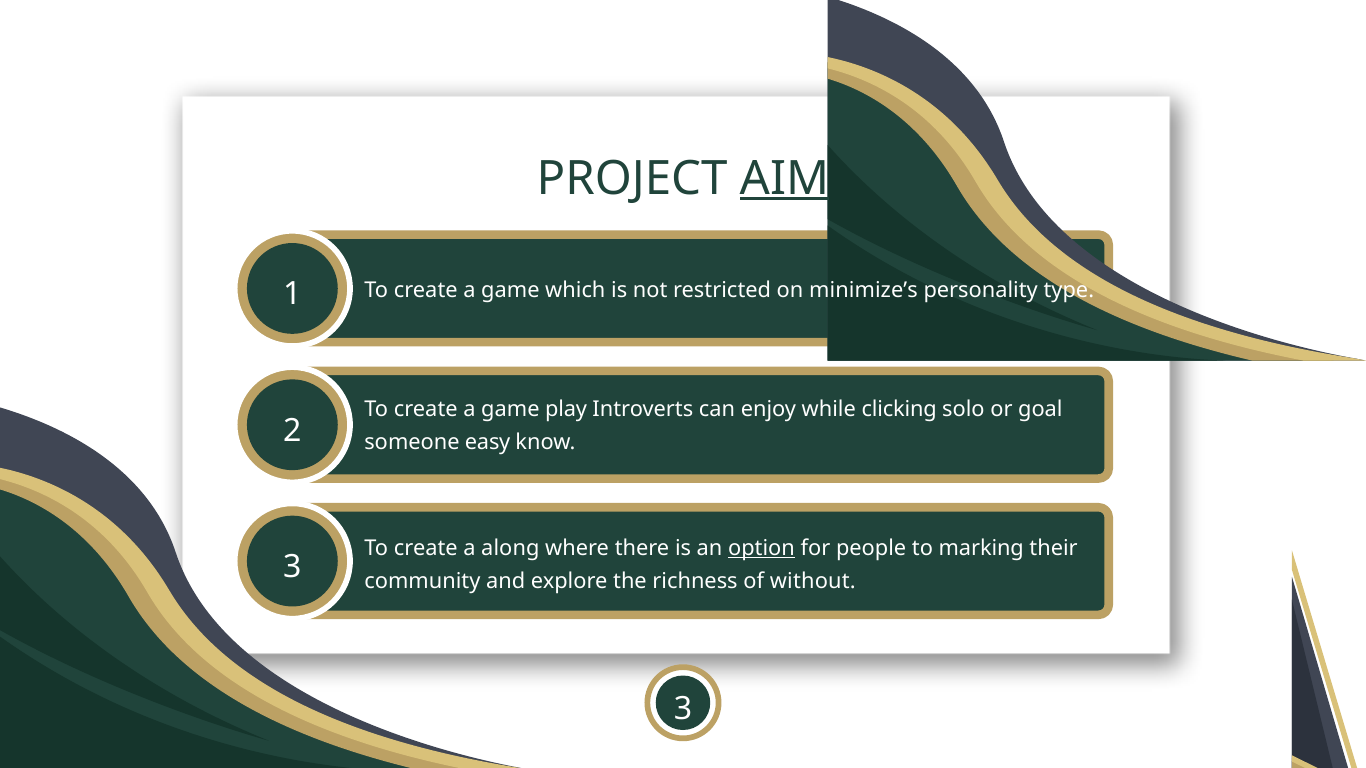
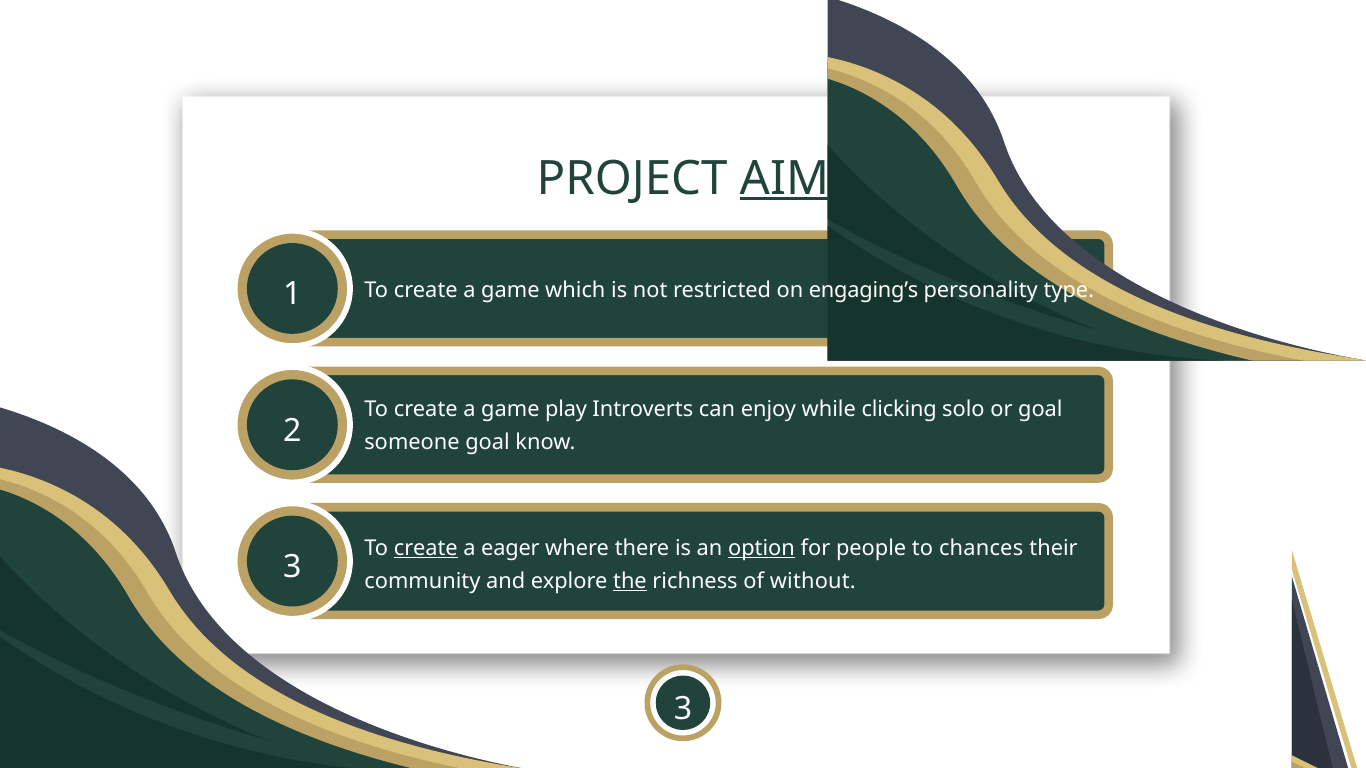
minimize’s: minimize’s -> engaging’s (864, 291)
someone easy: easy -> goal (488, 443)
create underline: none -> present (426, 548)
along: along -> eager (510, 548)
marking: marking -> chances (981, 548)
the underline: none -> present (630, 581)
